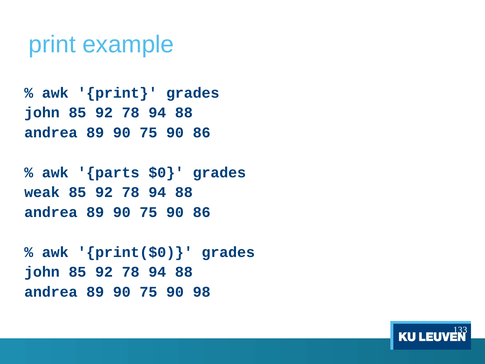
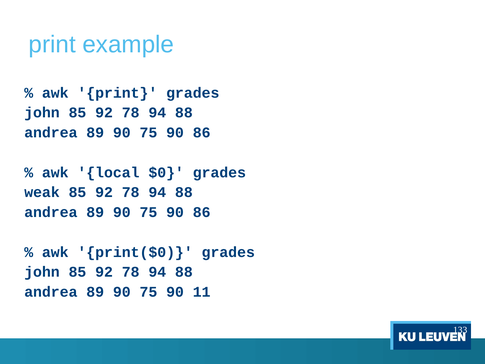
parts: parts -> local (108, 172)
98: 98 -> 11 (202, 292)
